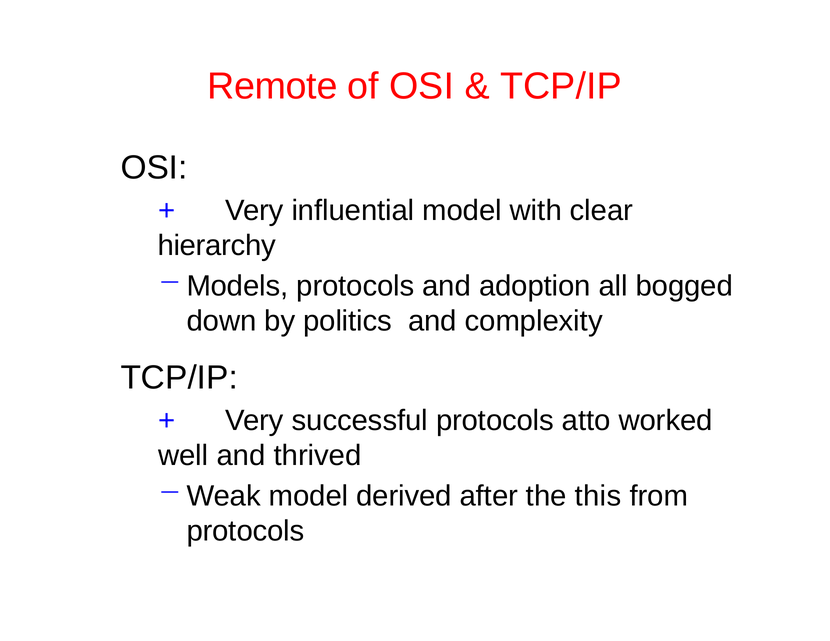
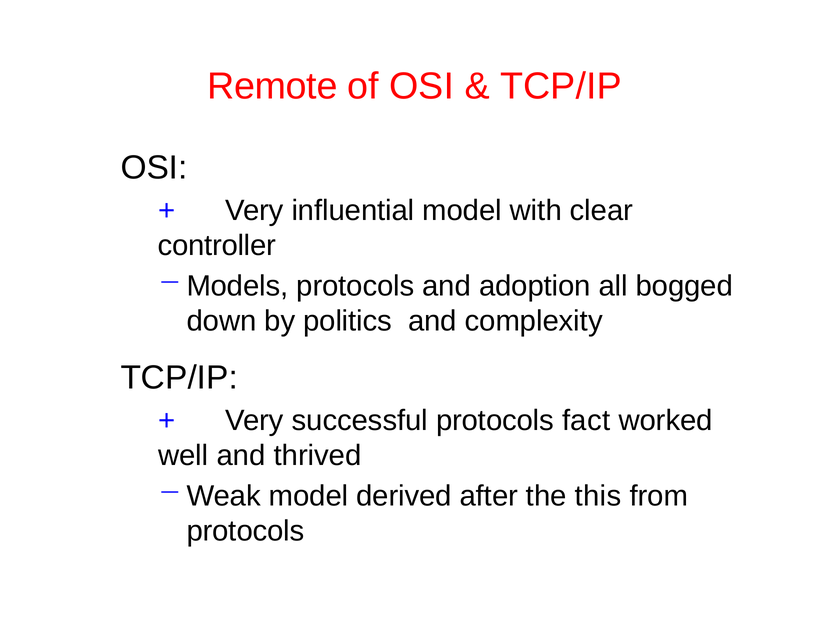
hierarchy: hierarchy -> controller (217, 246)
atto: atto -> fact (586, 421)
